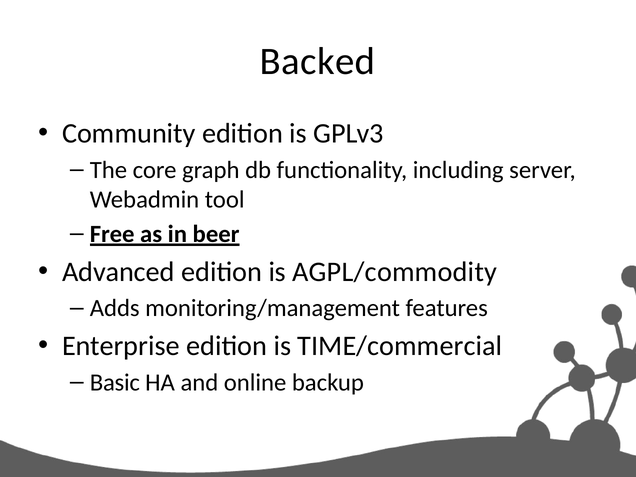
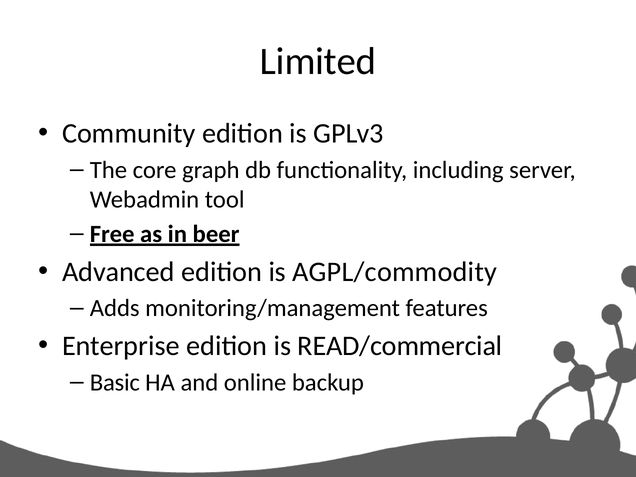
Backed: Backed -> Limited (318, 62)
TIME/commercial: TIME/commercial -> READ/commercial (400, 346)
